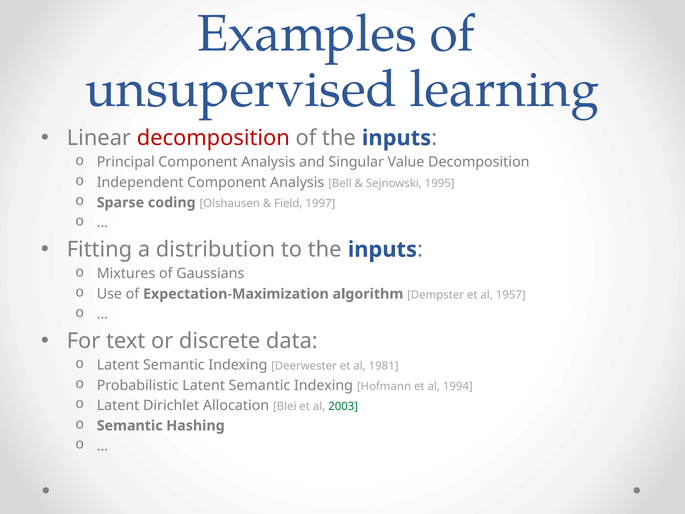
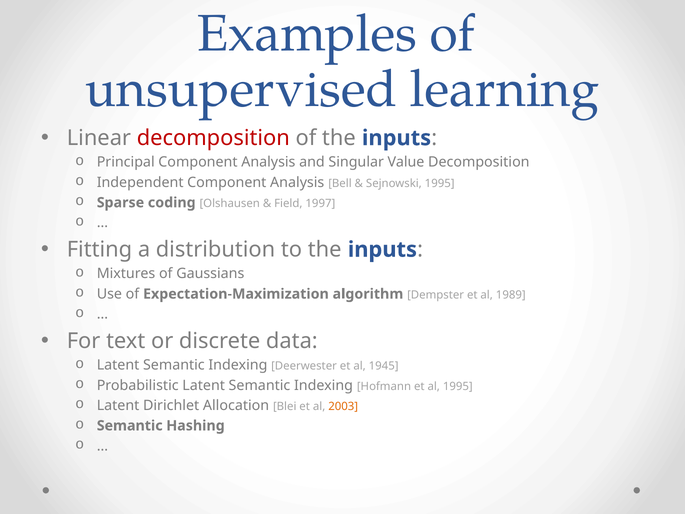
1957: 1957 -> 1989 (511, 295)
1981: 1981 -> 1945 (384, 366)
al 1994: 1994 -> 1995 (458, 386)
2003 colour: green -> orange (343, 406)
